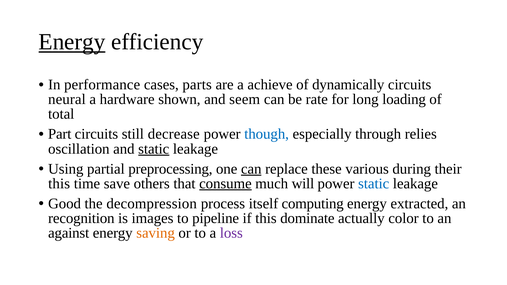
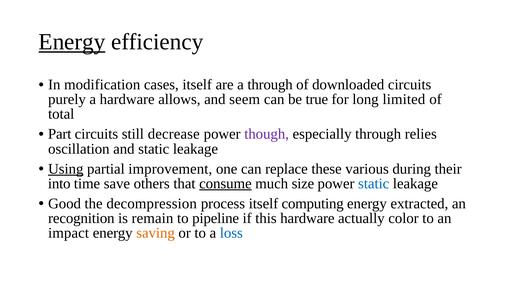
performance: performance -> modification (102, 85)
cases parts: parts -> itself (197, 85)
a achieve: achieve -> through (270, 85)
dynamically: dynamically -> downloaded (348, 85)
neural: neural -> purely (67, 99)
shown: shown -> allows (179, 99)
rate: rate -> true (317, 99)
loading: loading -> limited (404, 99)
though colour: blue -> purple (267, 134)
static underline: present -> none (154, 149)
Using underline: none -> present (66, 169)
preprocessing: preprocessing -> improvement (170, 169)
can underline: present -> none (251, 169)
this: this -> into (59, 184)
will: will -> size (303, 184)
images: images -> remain (152, 218)
this dominate: dominate -> hardware (307, 218)
against: against -> impact (69, 233)
loss colour: purple -> blue (231, 233)
